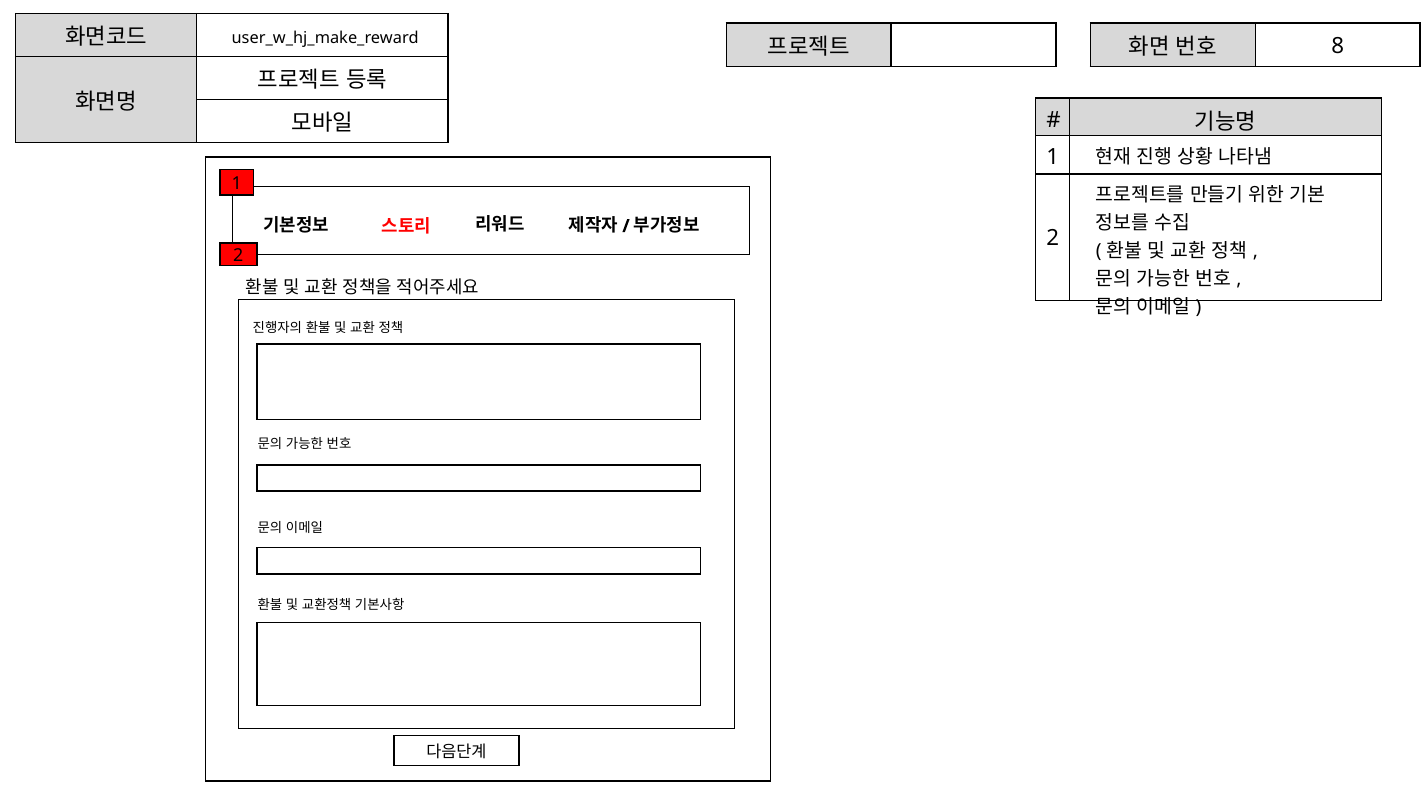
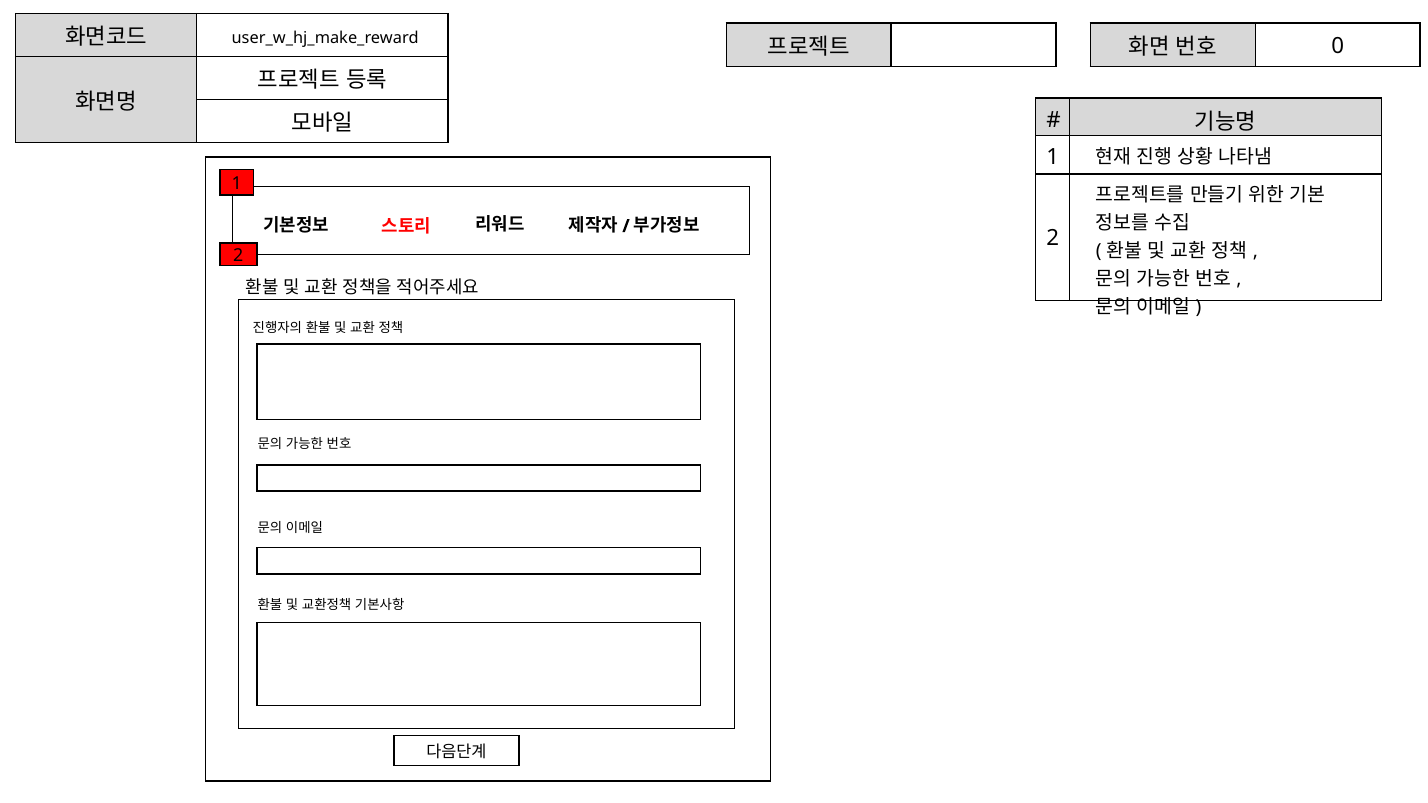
8: 8 -> 0 (1338, 46)
